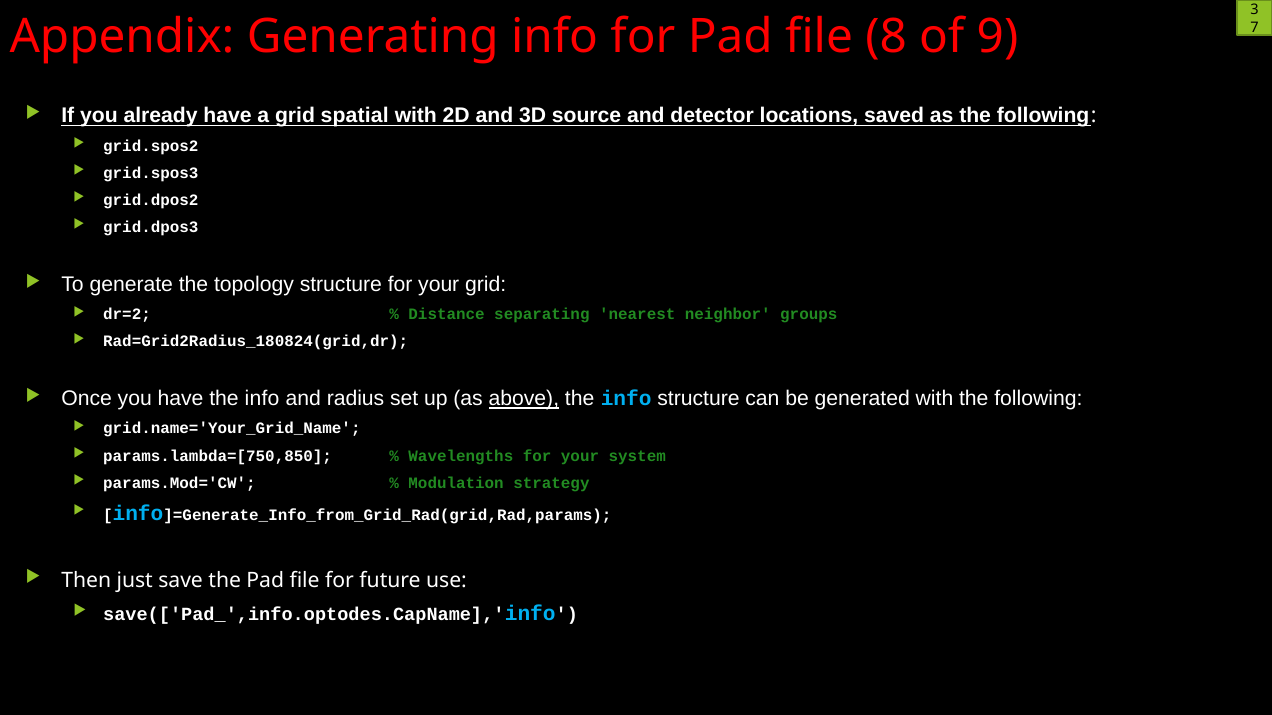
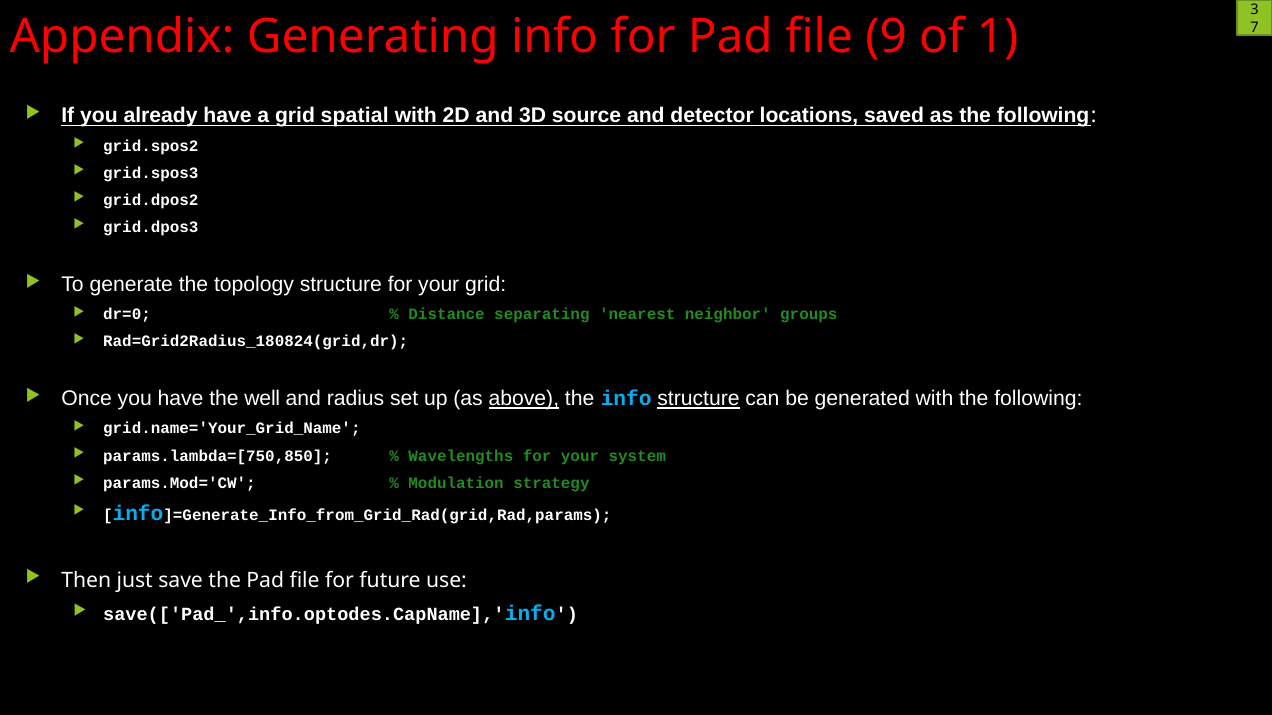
8: 8 -> 9 (886, 37)
9: 9 -> 1 (998, 37)
dr=2: dr=2 -> dr=0 (127, 315)
have the info: info -> well (262, 399)
structure underline: none -> present (698, 399)
